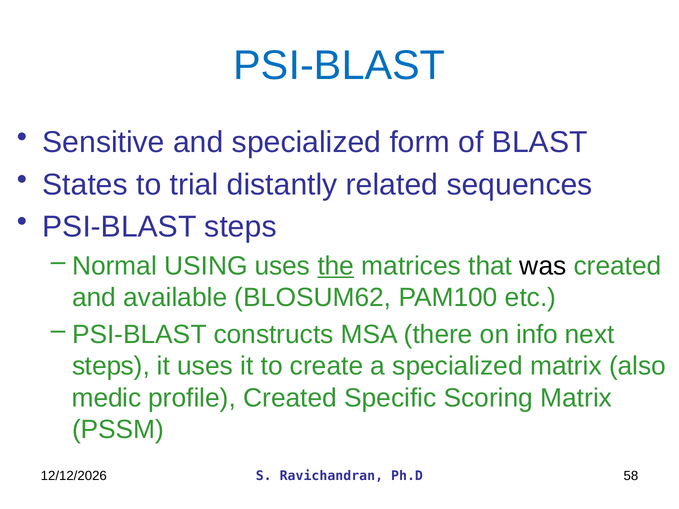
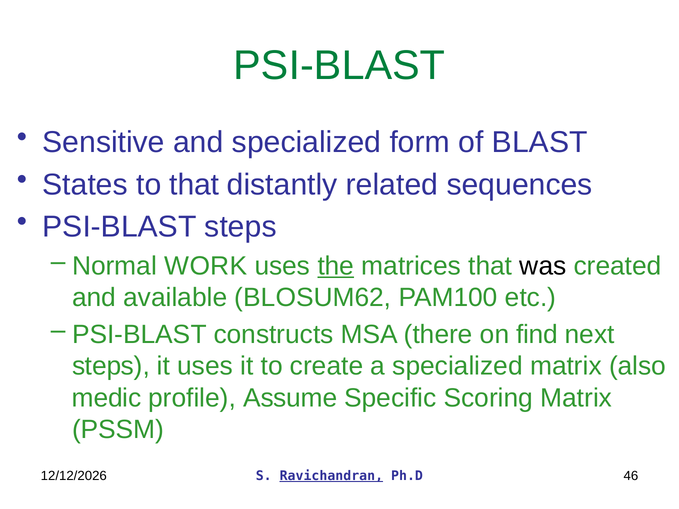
PSI-BLAST colour: blue -> green (339, 66)
to trial: trial -> that (194, 185)
USING: USING -> WORK (206, 266)
info: info -> find (537, 335)
profile Created: Created -> Assume (290, 398)
Ravichandran underline: none -> present (331, 476)
58: 58 -> 46 (631, 476)
